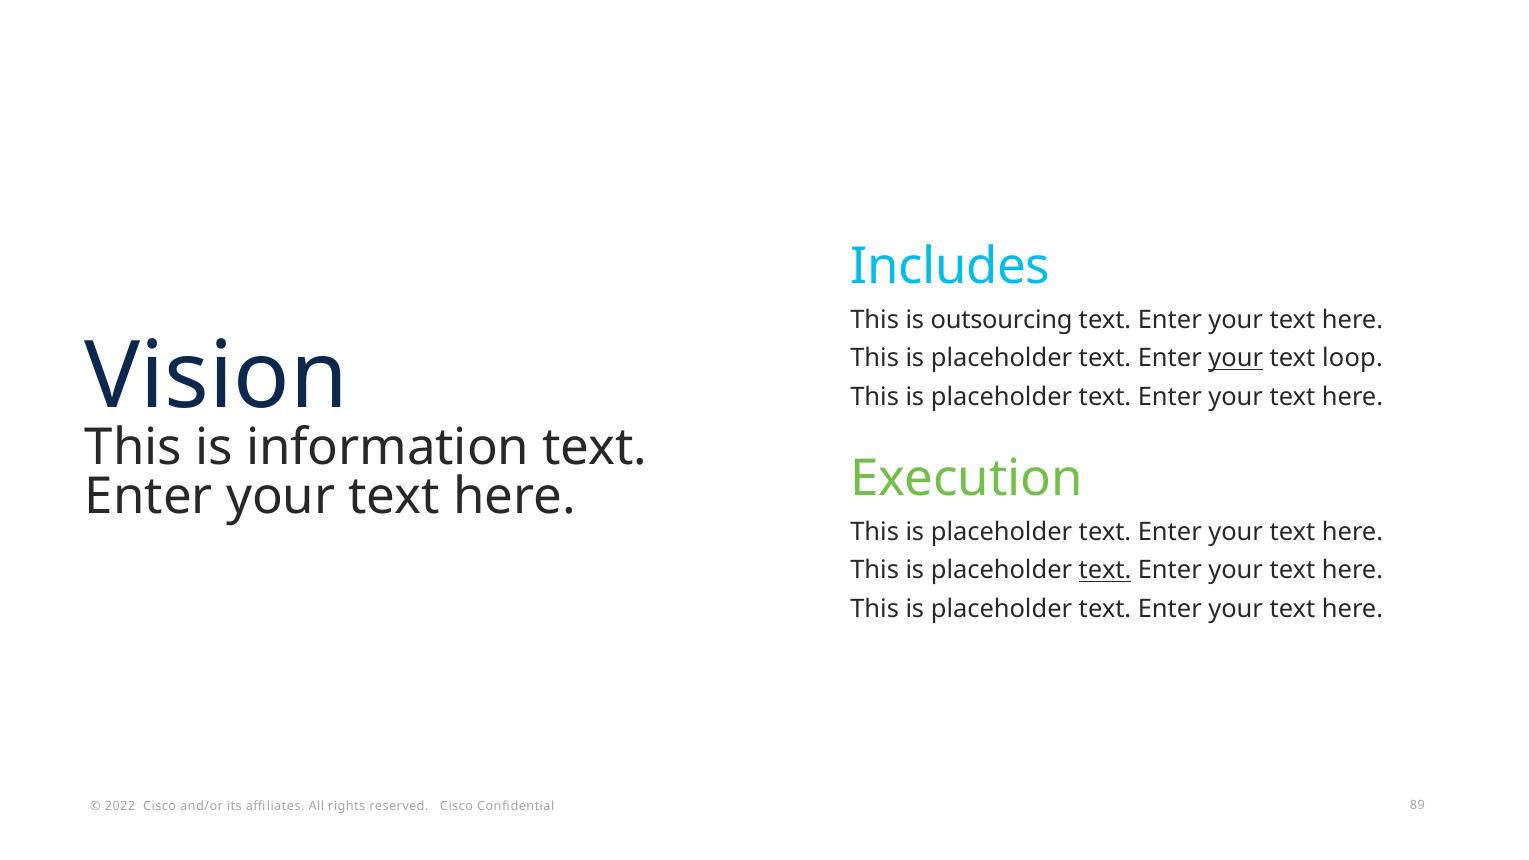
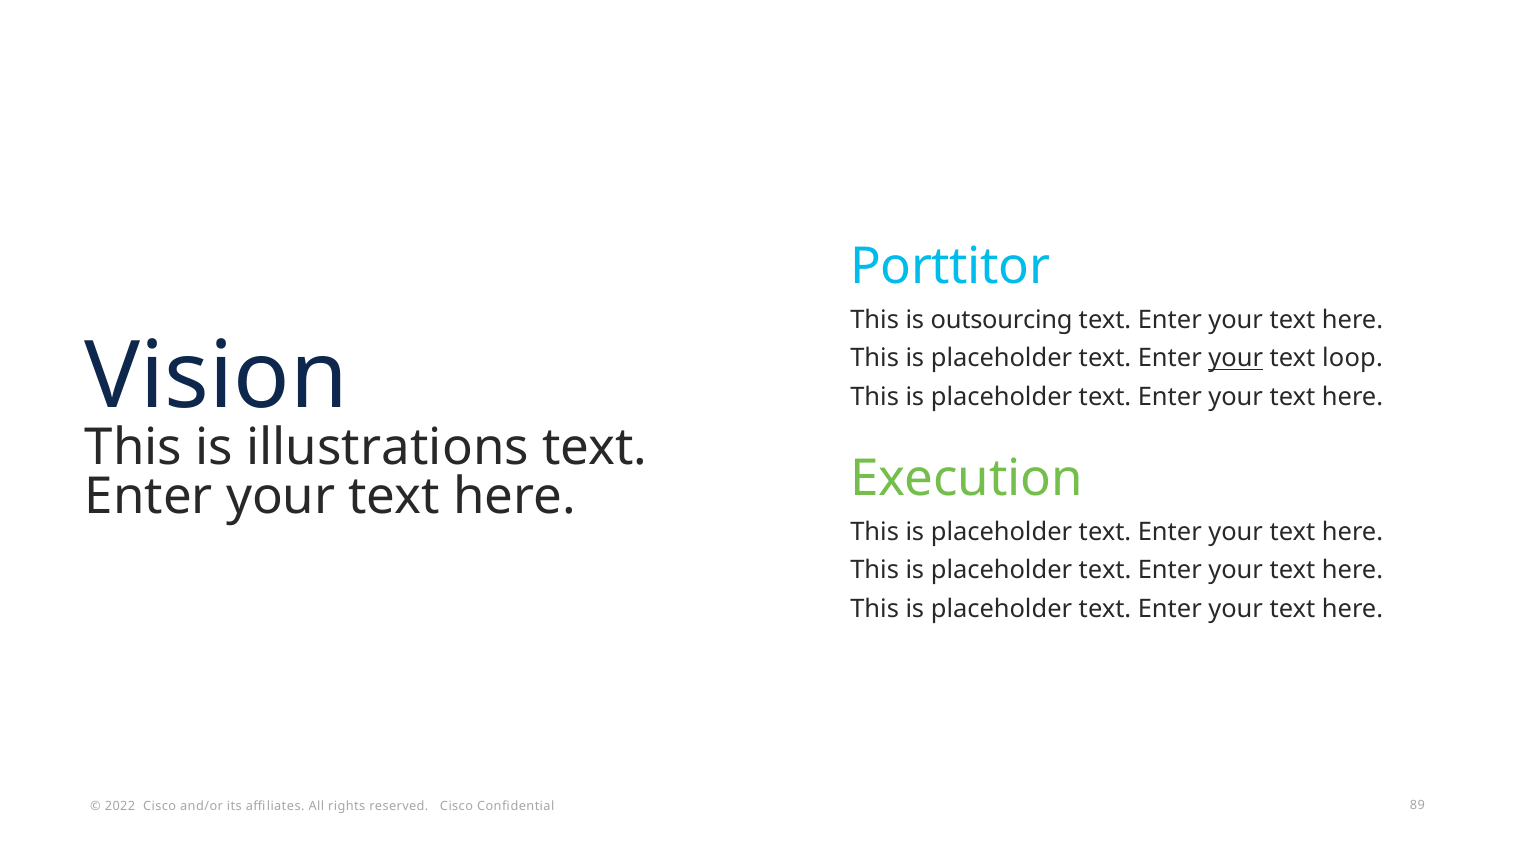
Includes: Includes -> Porttitor (950, 267)
information: information -> illustrations (388, 448)
text underline: present -> none (1105, 571)
